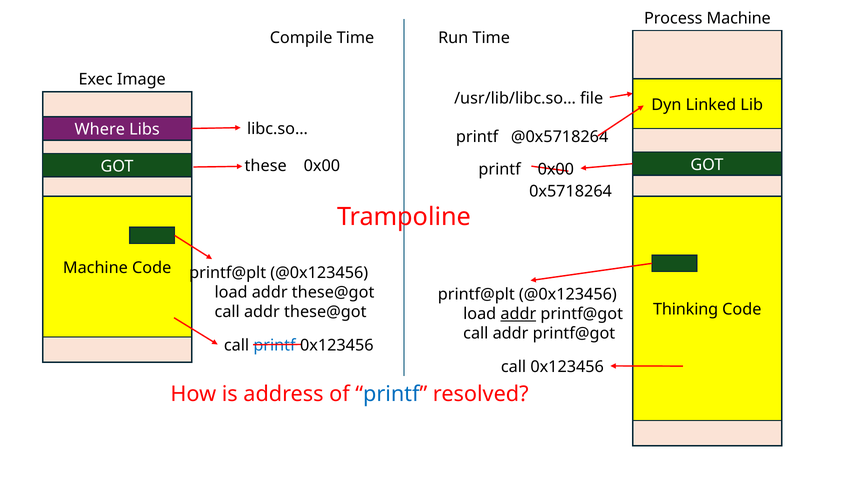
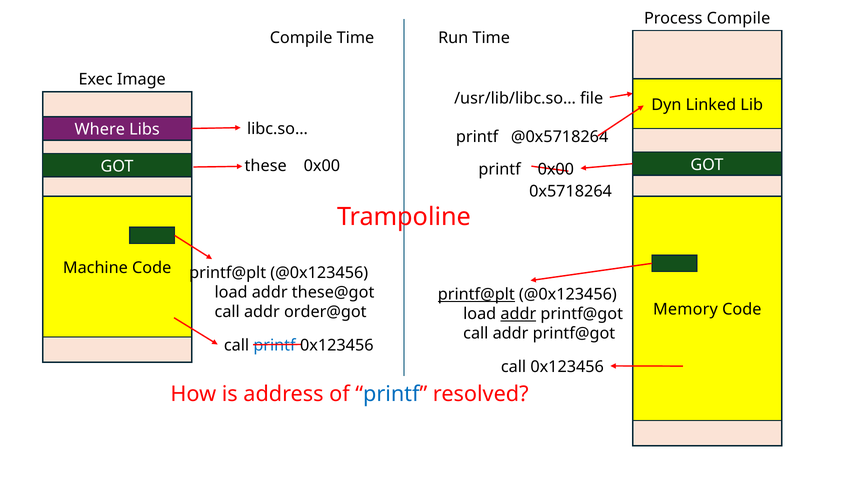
Process Machine: Machine -> Compile (739, 19)
printf@plt underline: none -> present (476, 295)
Thinking: Thinking -> Memory (685, 310)
call addr these@got: these@got -> order@got (325, 312)
